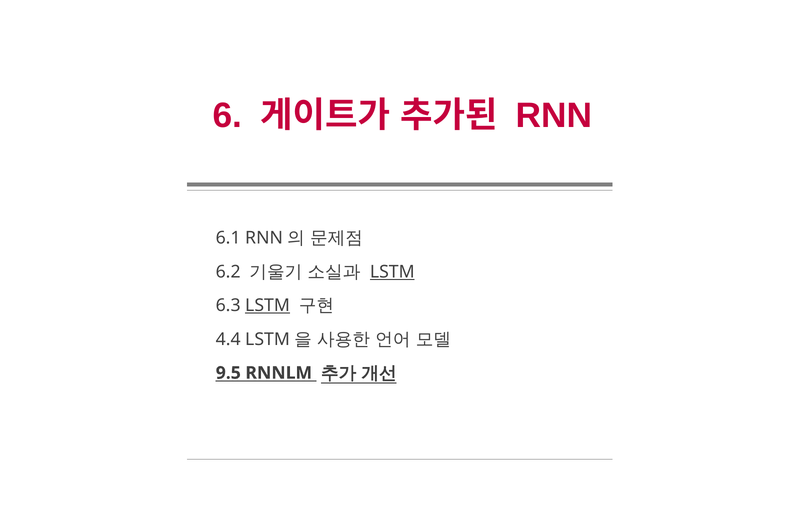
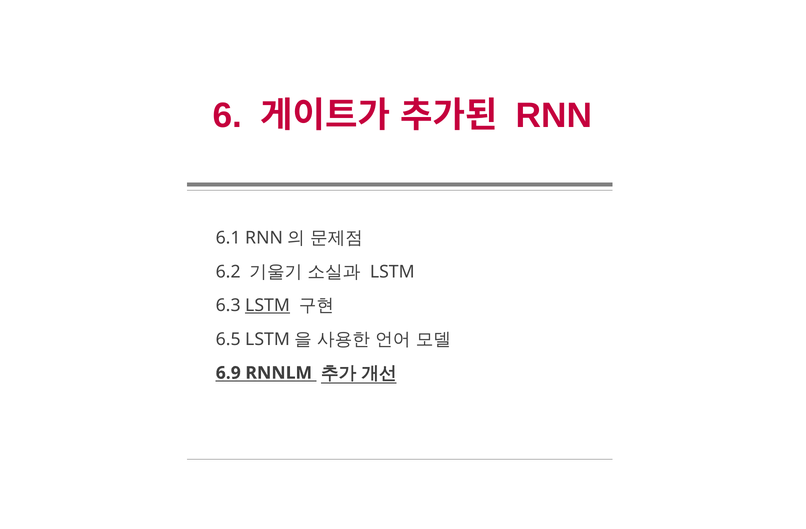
LSTM underline: present -> none (392, 272)
4.4: 4.4 -> 6.5 (228, 339)
9.5: 9.5 -> 6.9 (228, 373)
